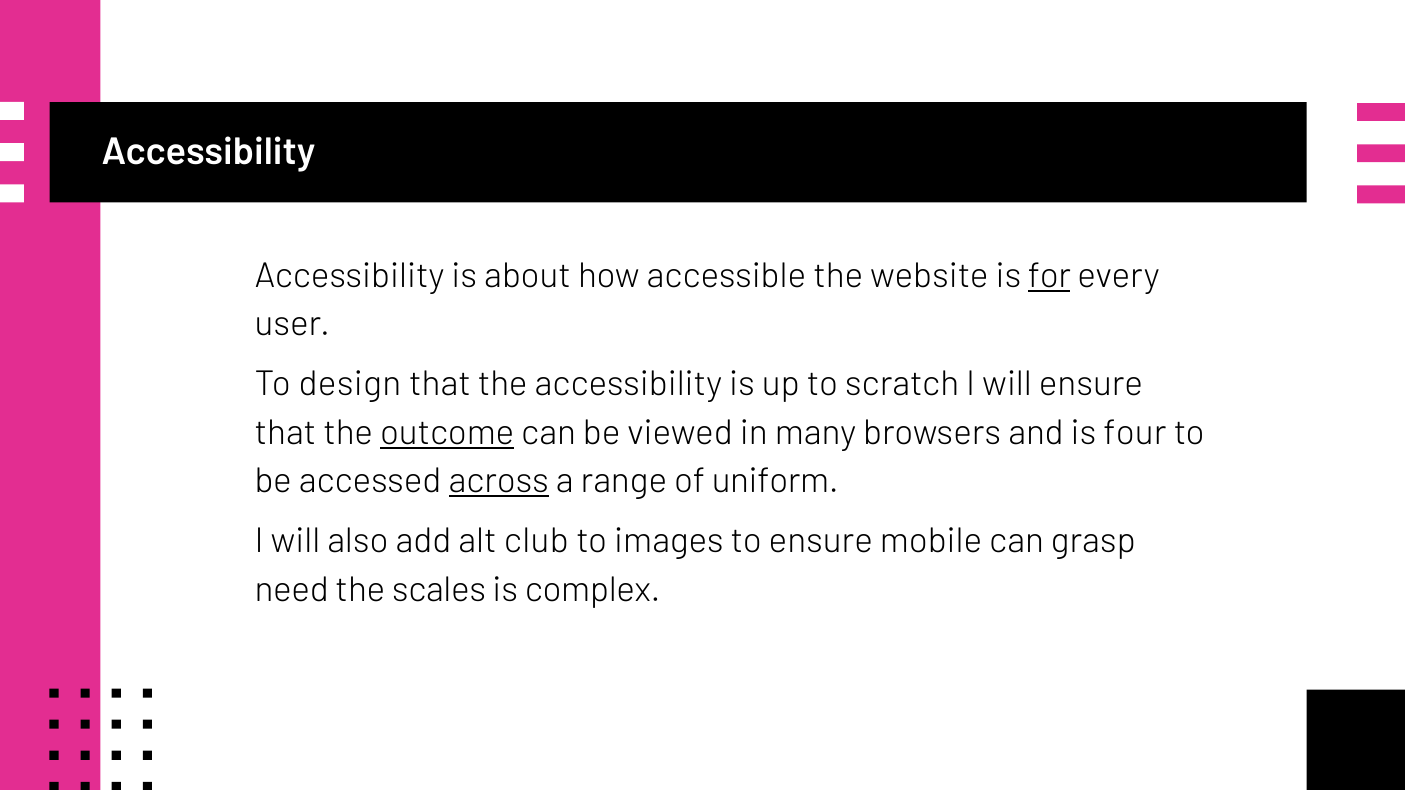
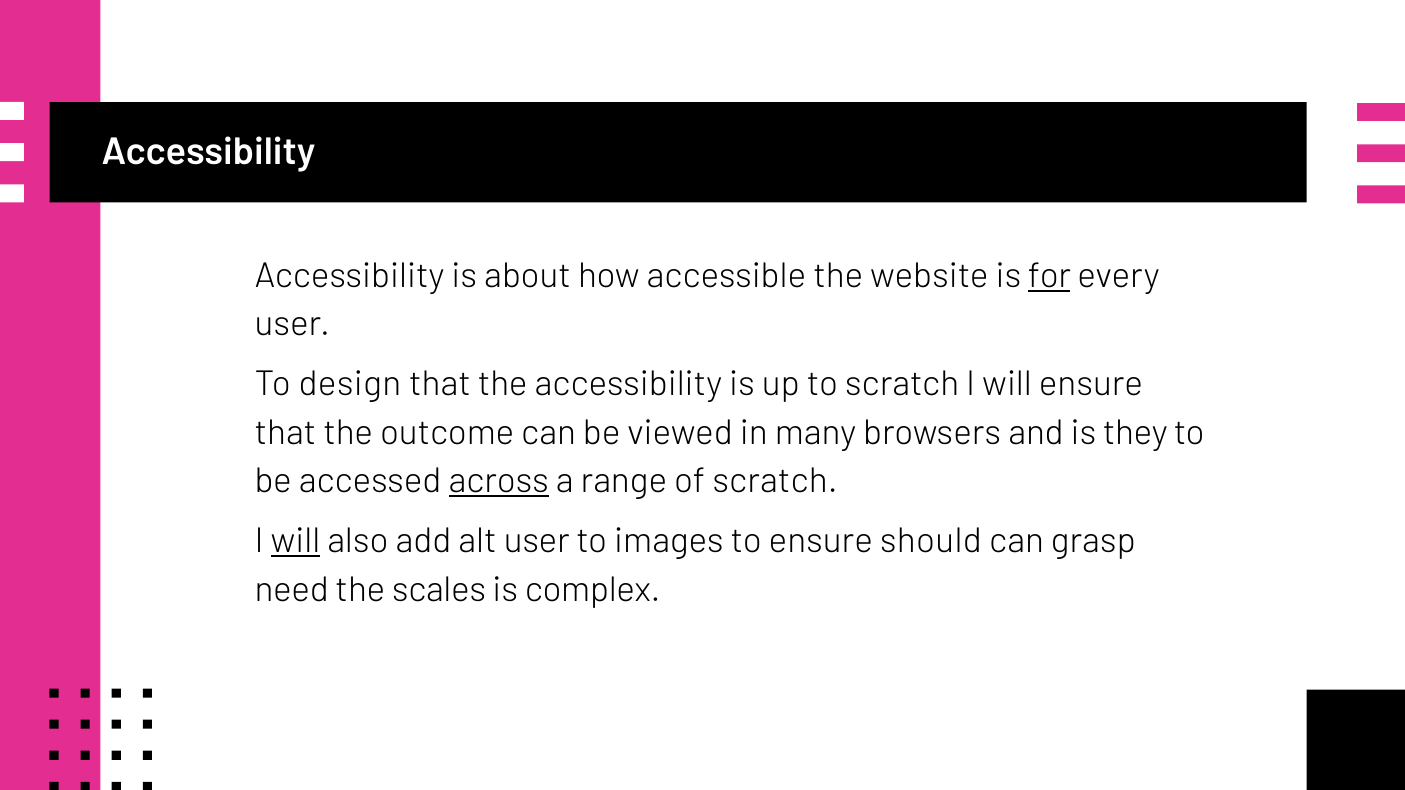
outcome underline: present -> none (447, 433)
four: four -> they (1135, 433)
of uniform: uniform -> scratch (775, 481)
will underline: none -> present (295, 541)
alt club: club -> user (537, 541)
mobile: mobile -> should (931, 541)
